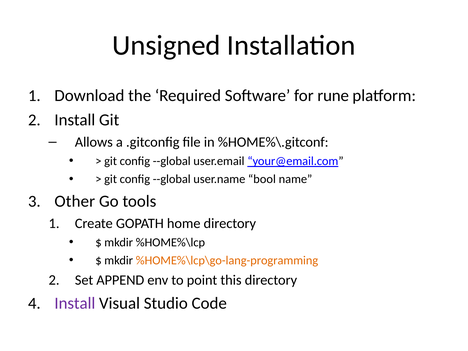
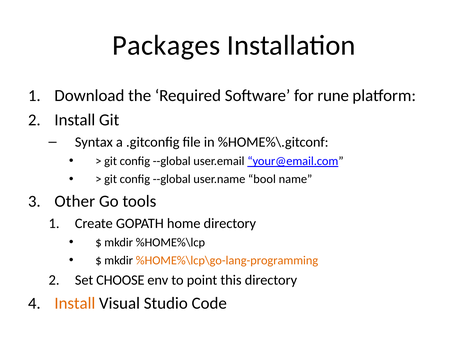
Unsigned: Unsigned -> Packages (166, 45)
Allows: Allows -> Syntax (94, 142)
APPEND: APPEND -> CHOOSE (120, 280)
Install colour: purple -> orange (75, 303)
